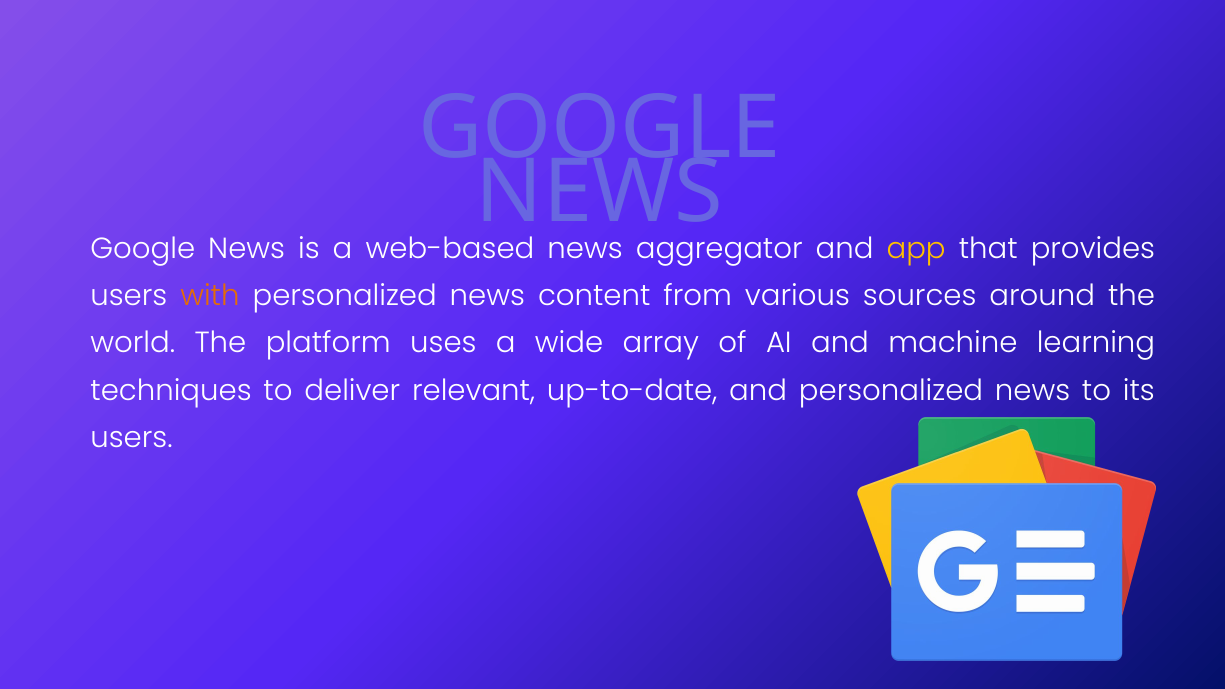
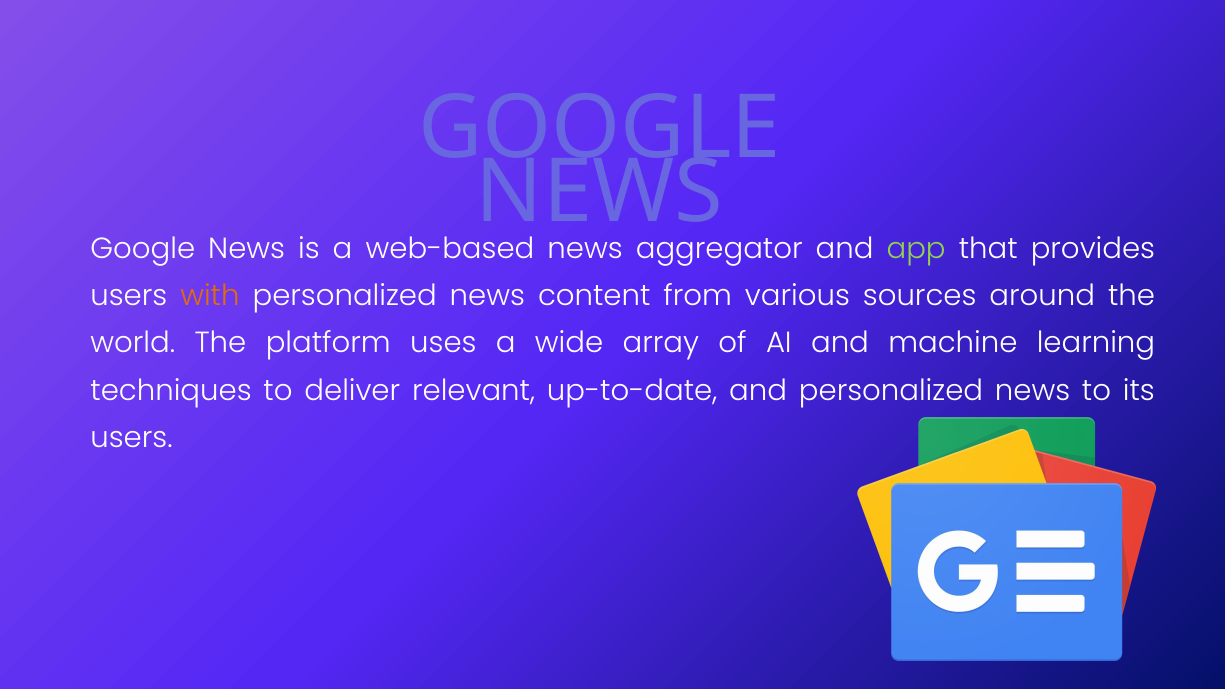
app colour: yellow -> light green (916, 249)
